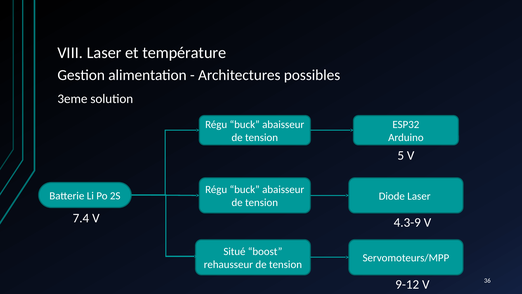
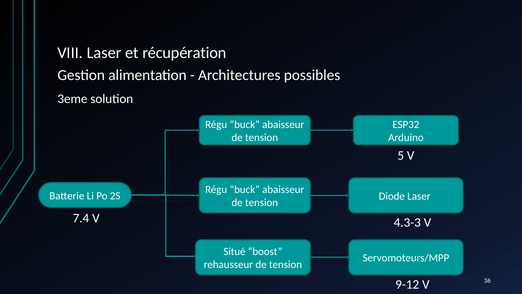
température: température -> récupération (184, 53)
4.3-9: 4.3-9 -> 4.3-3 (407, 222)
